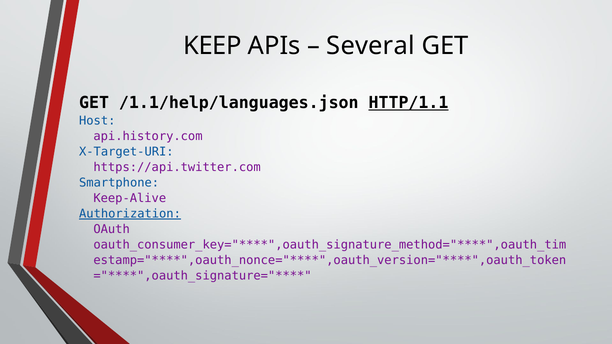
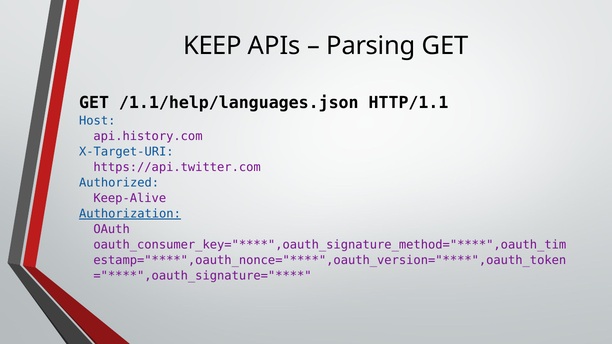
Several: Several -> Parsing (371, 46)
HTTP/1.1 underline: present -> none (408, 103)
Smartphone: Smartphone -> Authorized (119, 183)
